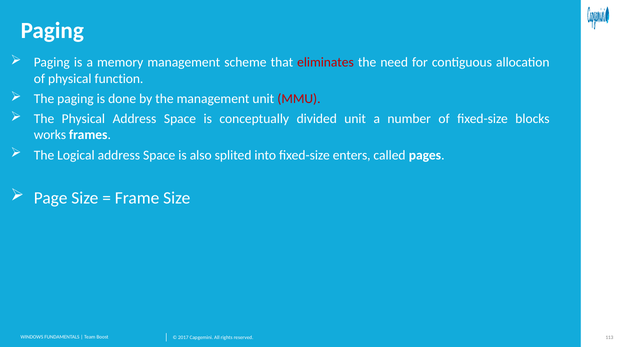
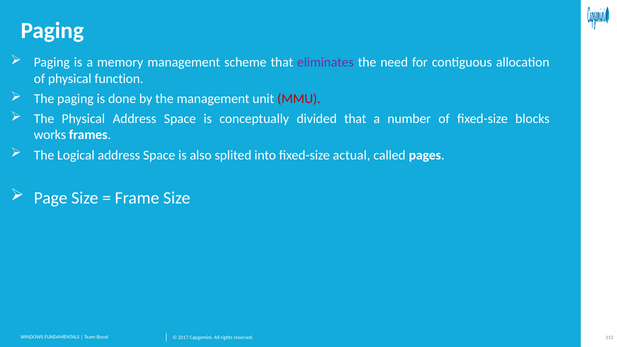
eliminates colour: red -> purple (326, 63)
divided unit: unit -> that (355, 119)
enters: enters -> actual (352, 155)
